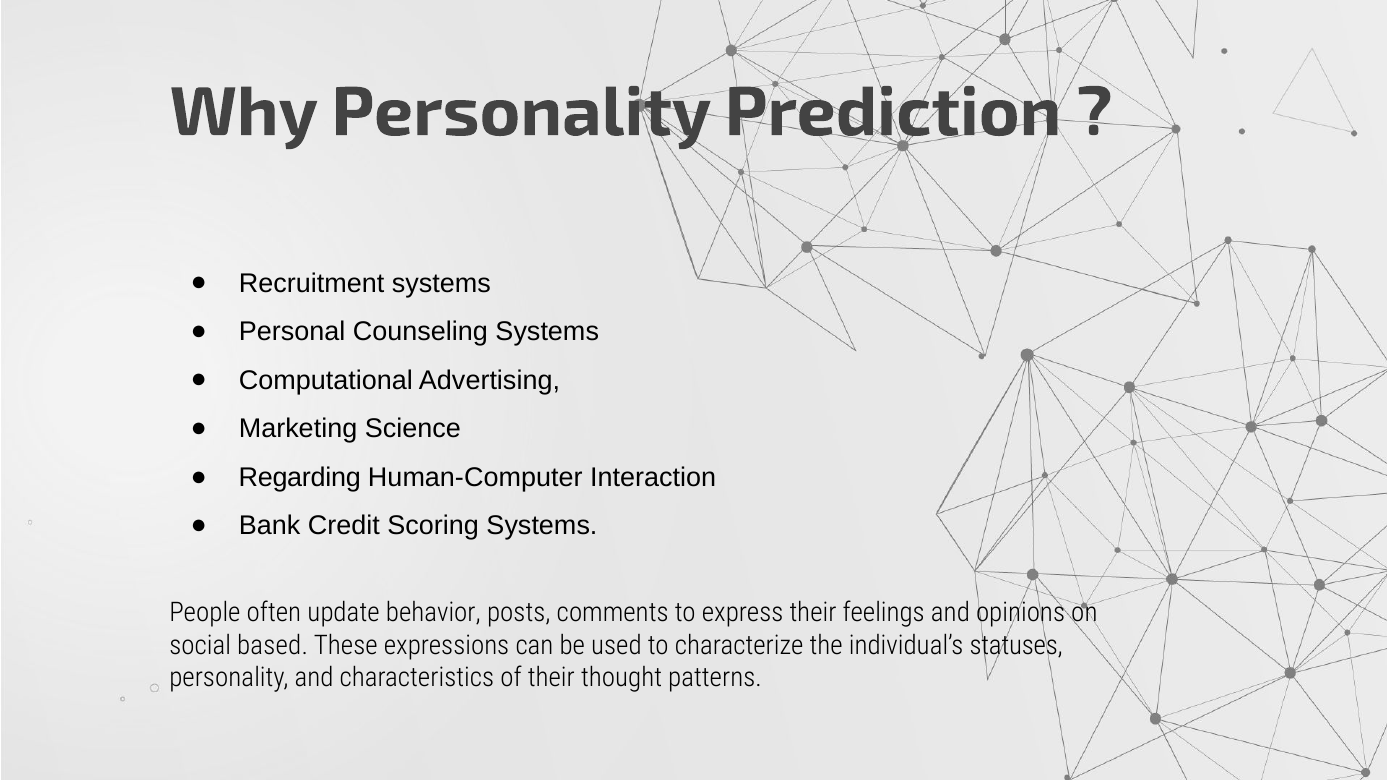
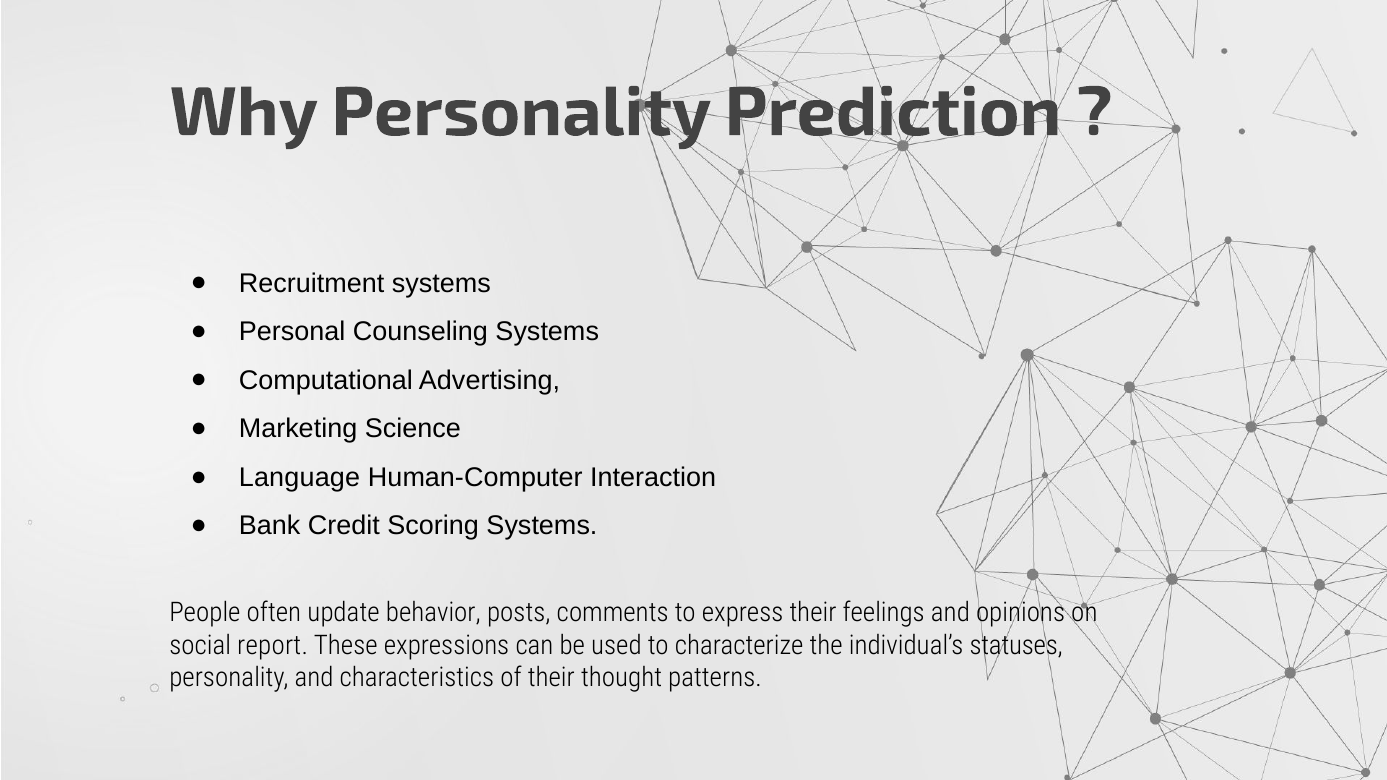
Regarding: Regarding -> Language (299, 478)
based: based -> report (273, 646)
